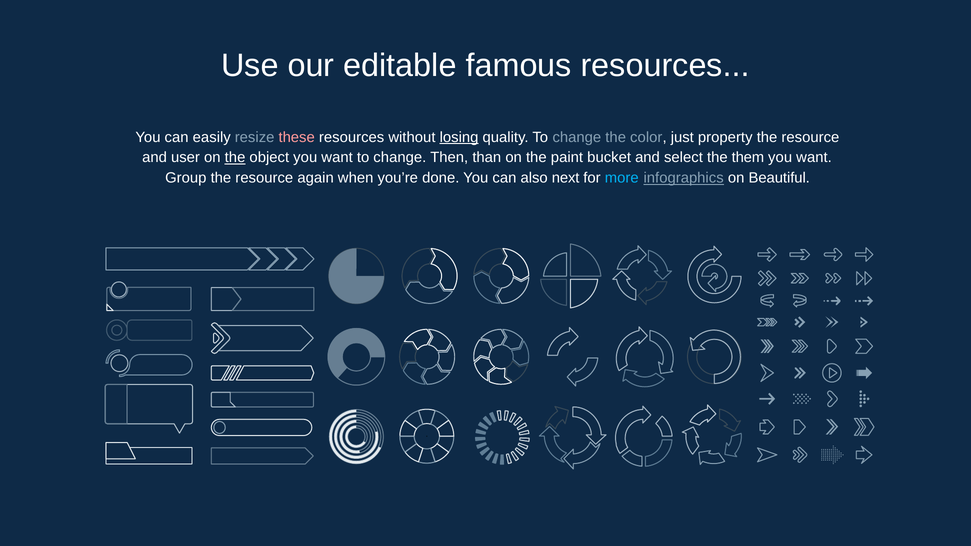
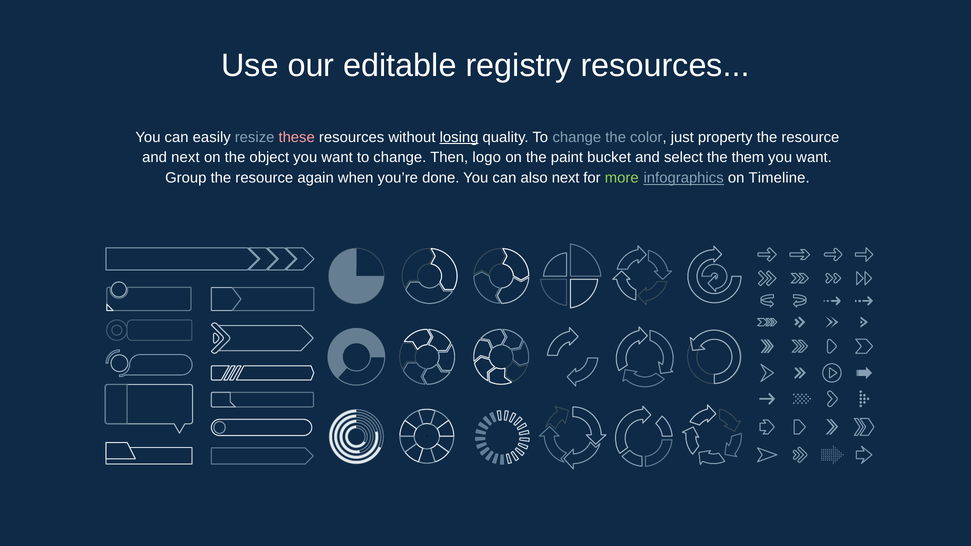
famous: famous -> registry (519, 66)
and user: user -> next (185, 158)
the underline: present -> none (235, 158)
than: than -> logo (487, 158)
more colour: light blue -> light green (622, 178)
Beautiful: Beautiful -> Timeline (779, 178)
